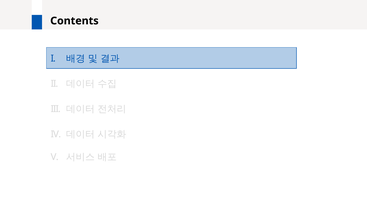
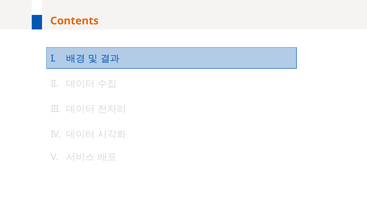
Contents colour: black -> orange (74, 21)
